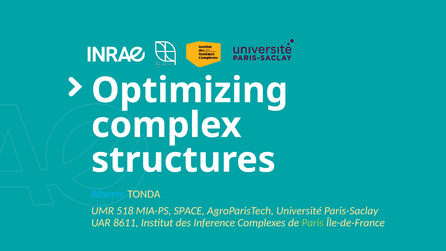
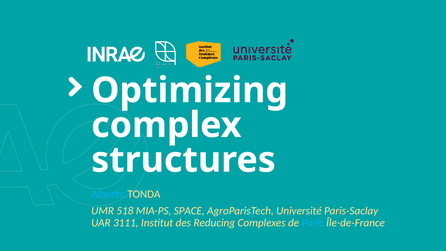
8611: 8611 -> 3111 (126, 223)
Inference: Inference -> Reducing (214, 223)
Paris colour: light green -> light blue (313, 223)
